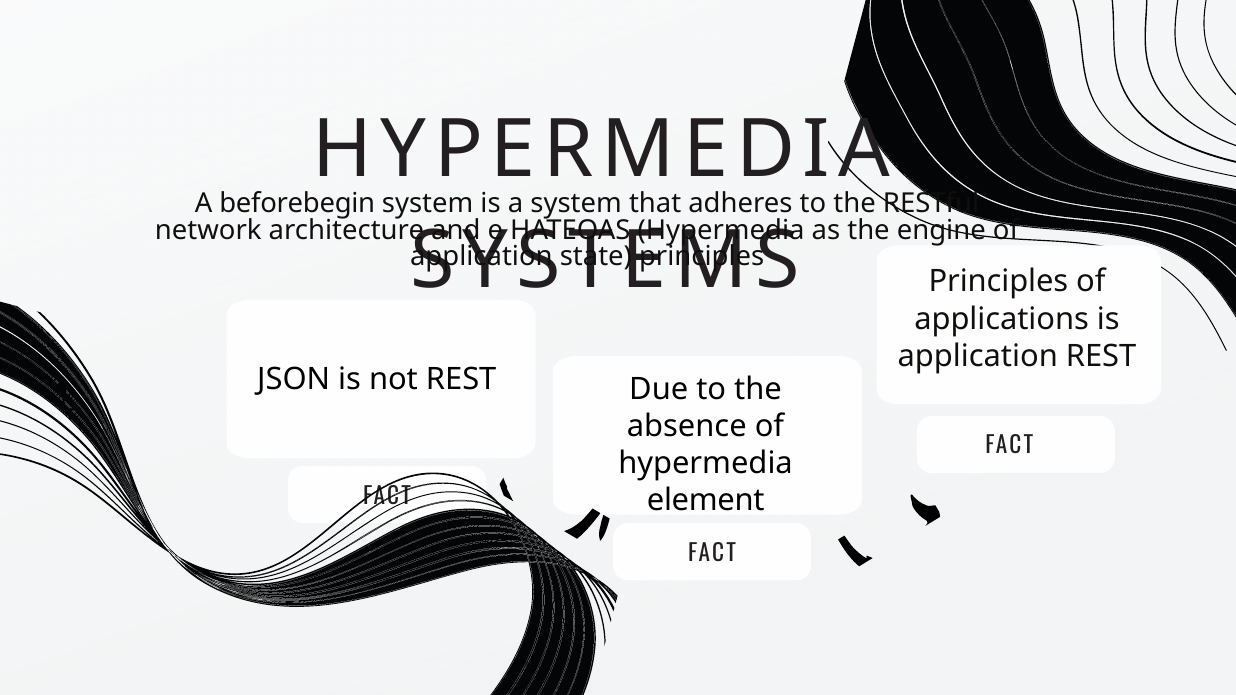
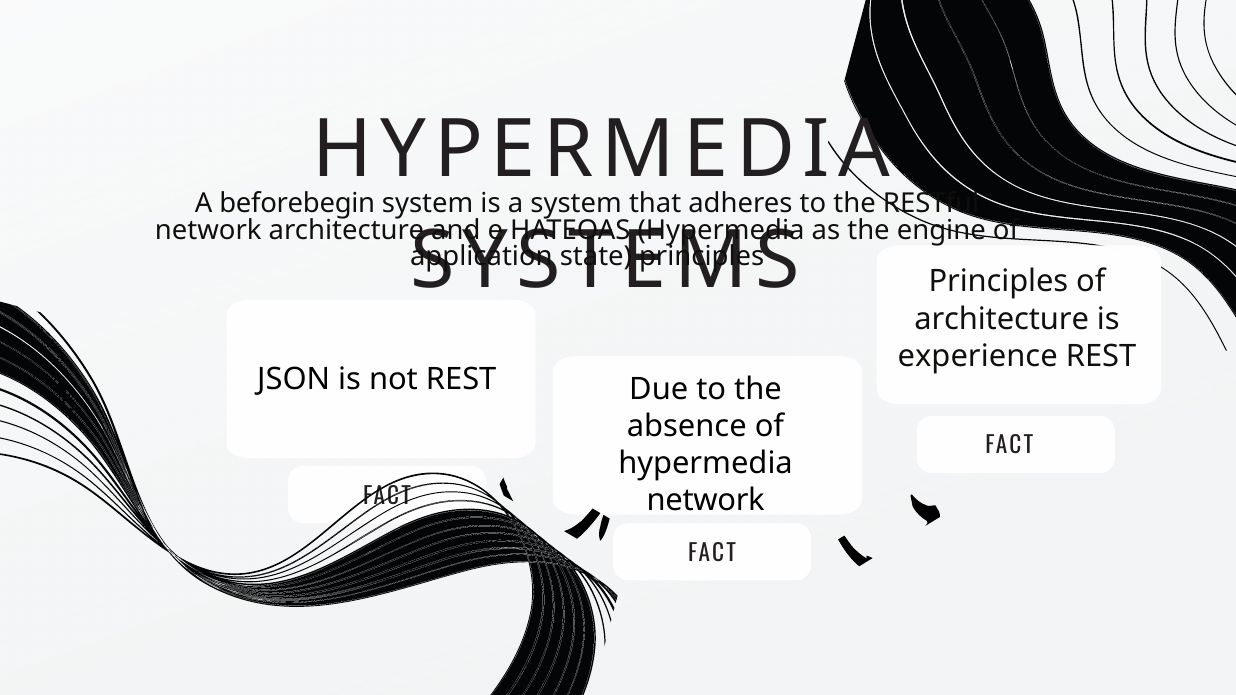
applications: applications -> architecture (1002, 319)
application: application -> experience (978, 356)
element: element -> network (706, 500)
